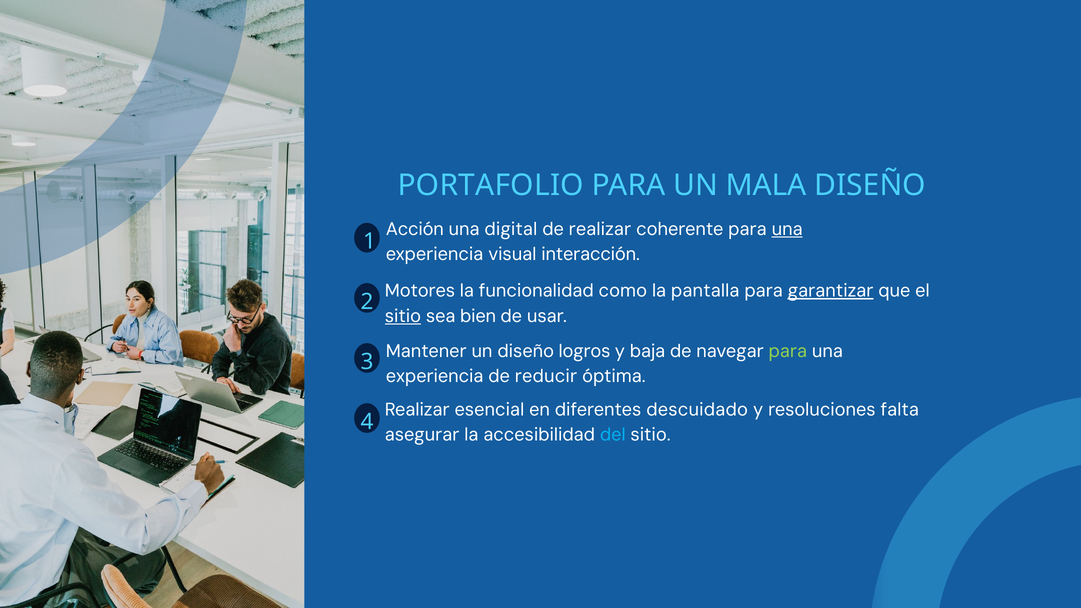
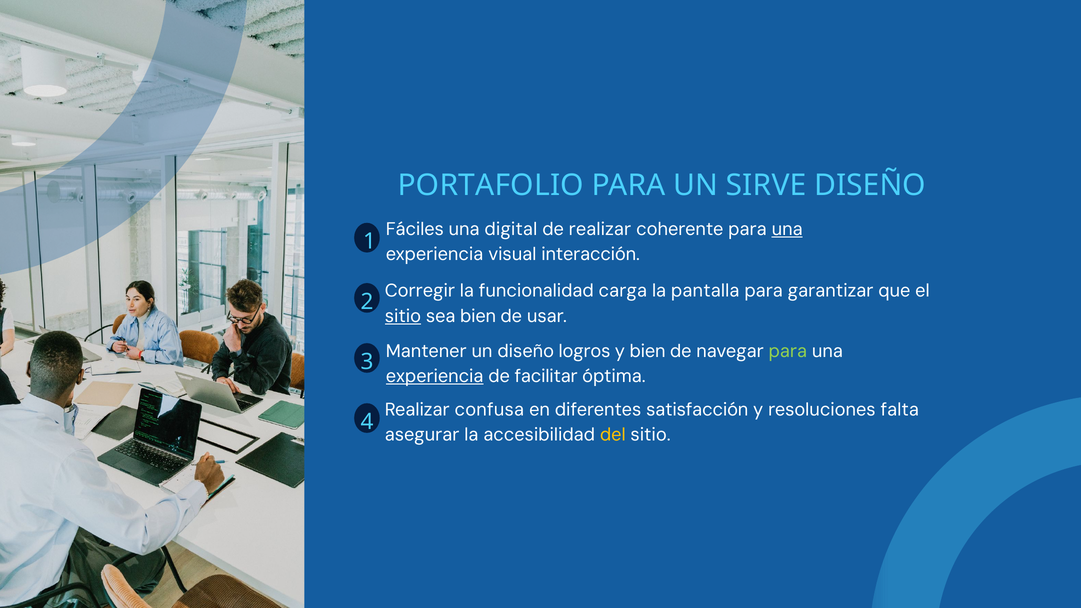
MALA: MALA -> SIRVE (766, 185)
Acción: Acción -> Fáciles (415, 229)
Motores: Motores -> Corregir (420, 291)
como: como -> carga (623, 291)
garantizar underline: present -> none (831, 291)
y baja: baja -> bien (648, 351)
experiencia underline: none -> present (435, 376)
reducir: reducir -> facilitar (546, 376)
esencial: esencial -> confusa (489, 410)
descuidado: descuidado -> satisfacción (697, 410)
del colour: light blue -> yellow (613, 435)
